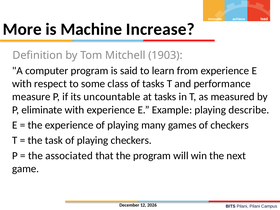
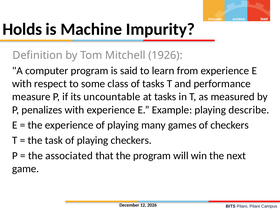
More: More -> Holds (22, 29)
Increase: Increase -> Impurity (160, 29)
1903: 1903 -> 1926 (165, 55)
eliminate: eliminate -> penalizes (42, 110)
